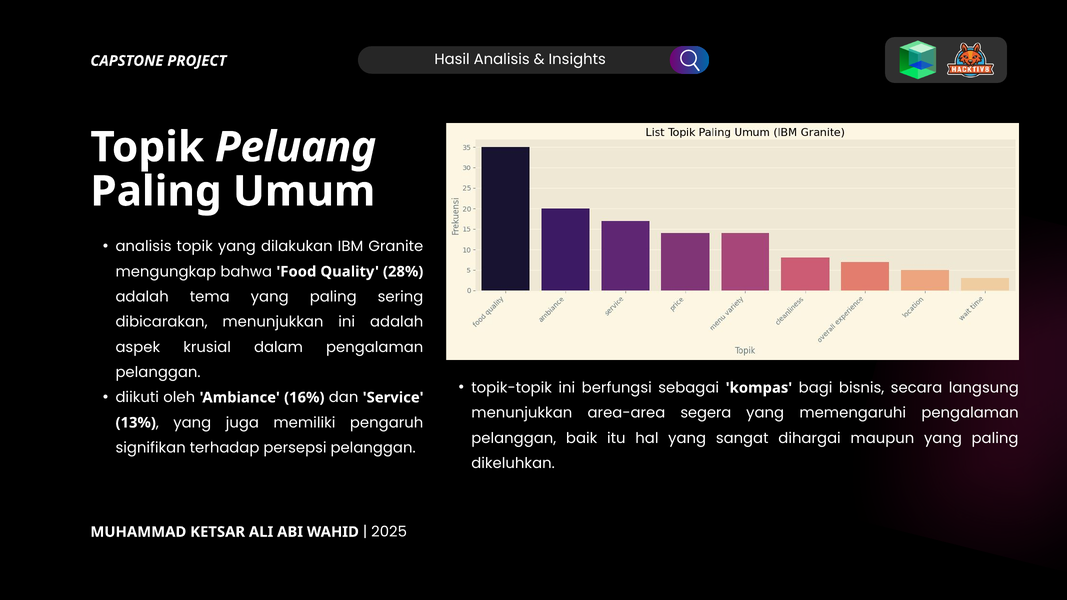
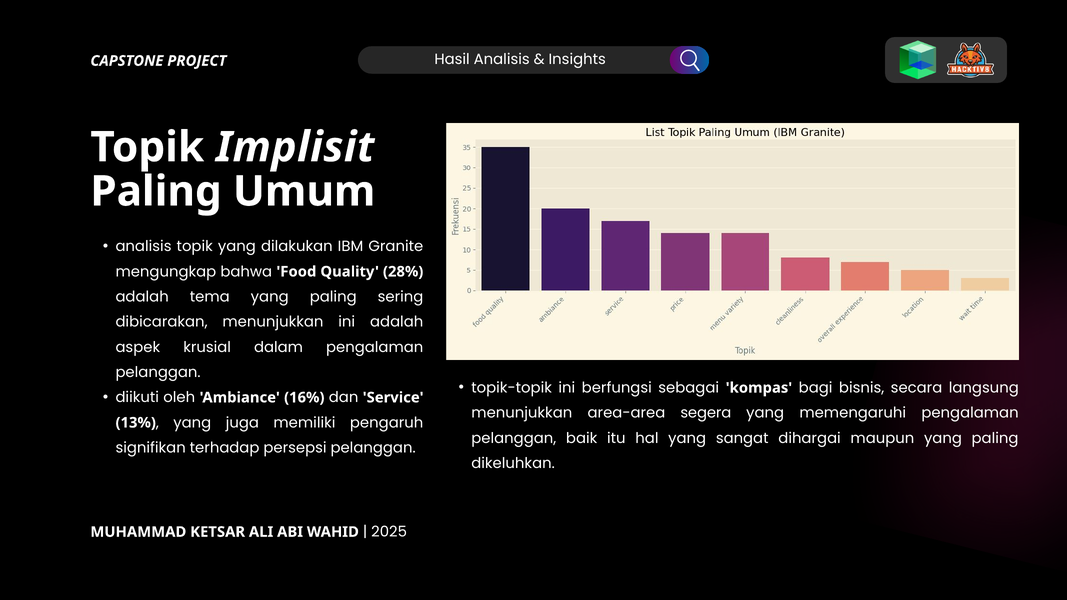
Peluang: Peluang -> Implisit (295, 147)
